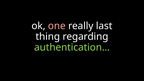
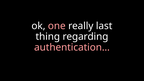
authentication… colour: light green -> pink (72, 47)
